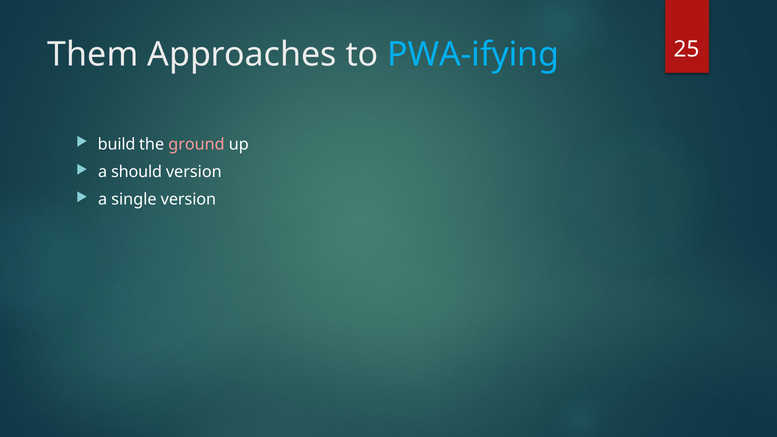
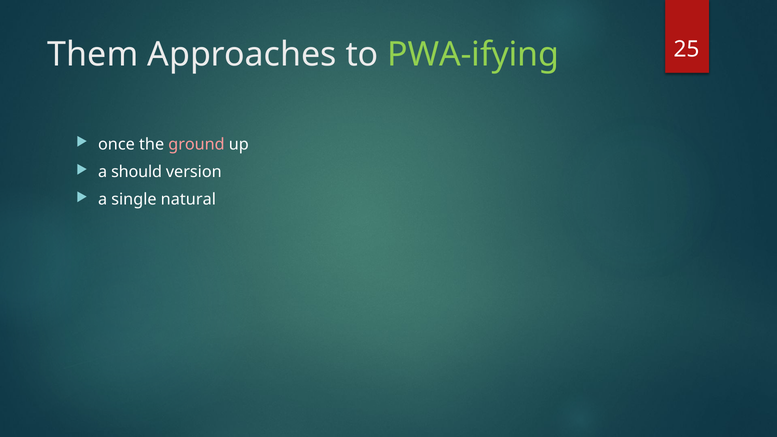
PWA-ifying colour: light blue -> light green (473, 55)
build: build -> once (116, 145)
single version: version -> natural (188, 200)
